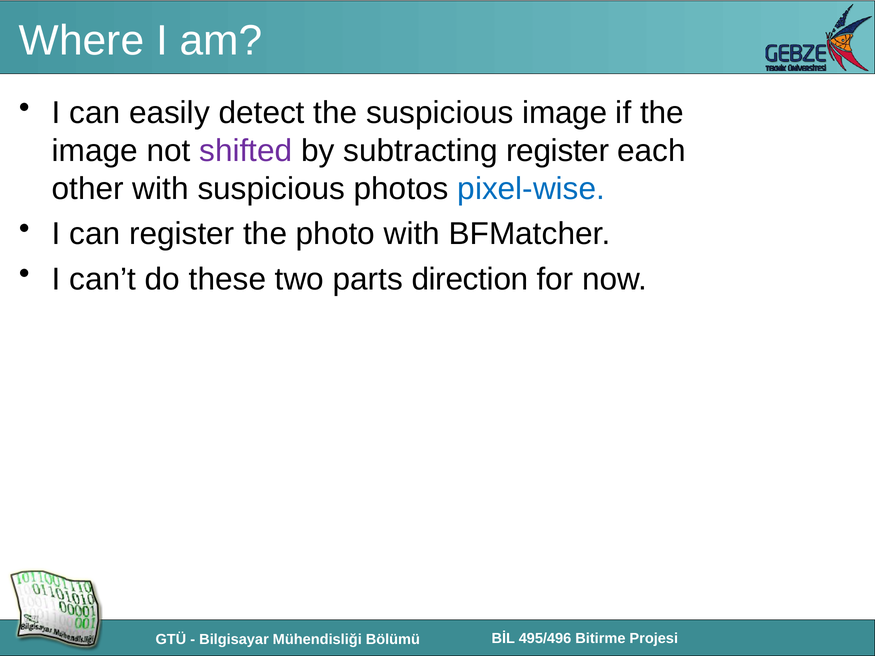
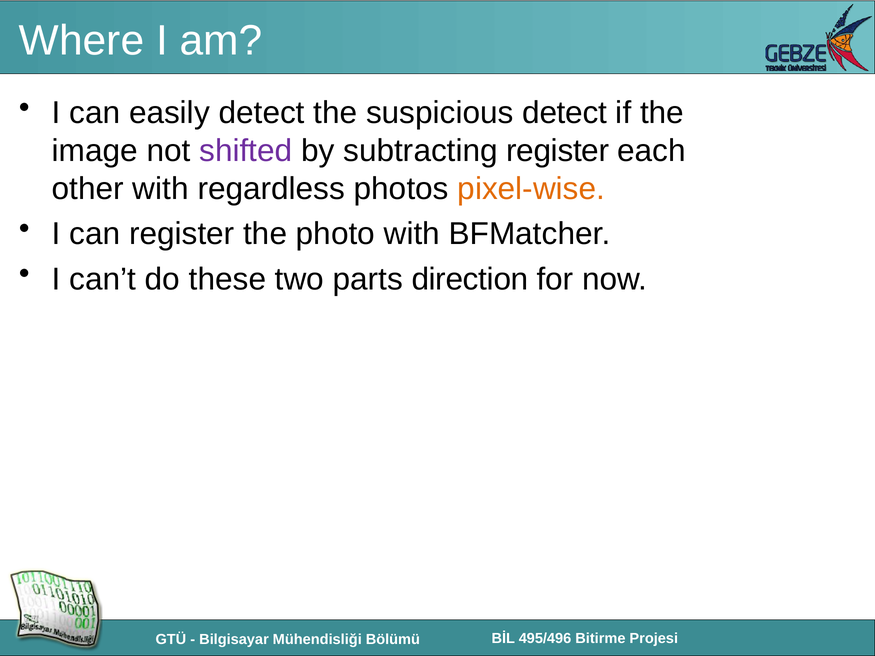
suspicious image: image -> detect (565, 113)
with suspicious: suspicious -> regardless (271, 189)
pixel-wise colour: blue -> orange (531, 189)
